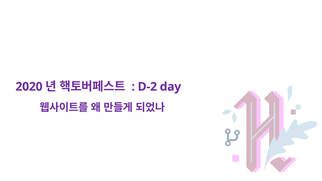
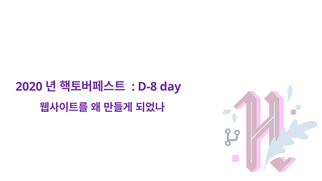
D-2: D-2 -> D-8 (147, 87)
